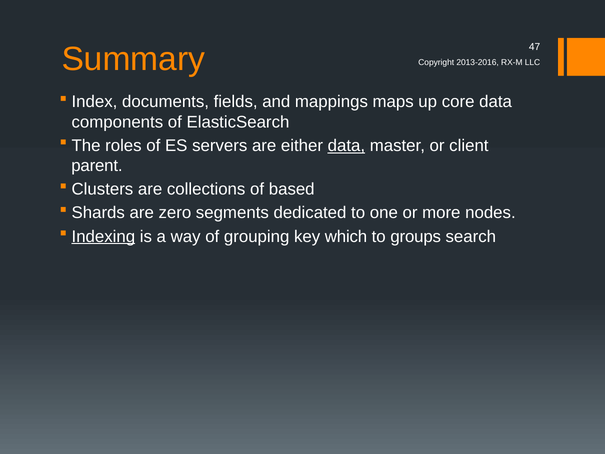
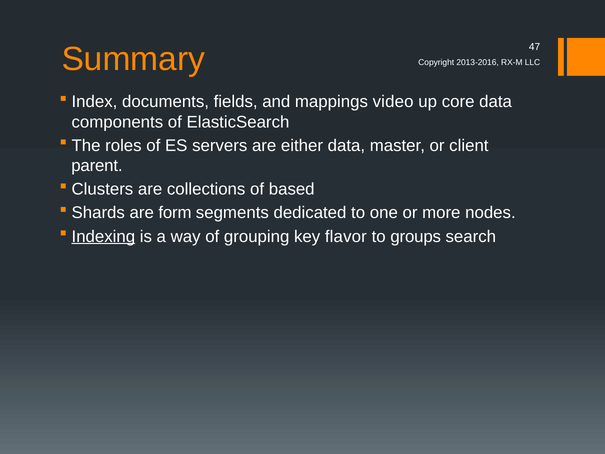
maps: maps -> video (393, 102)
data underline: present -> none (346, 146)
zero: zero -> form (175, 213)
which: which -> flavor (346, 236)
